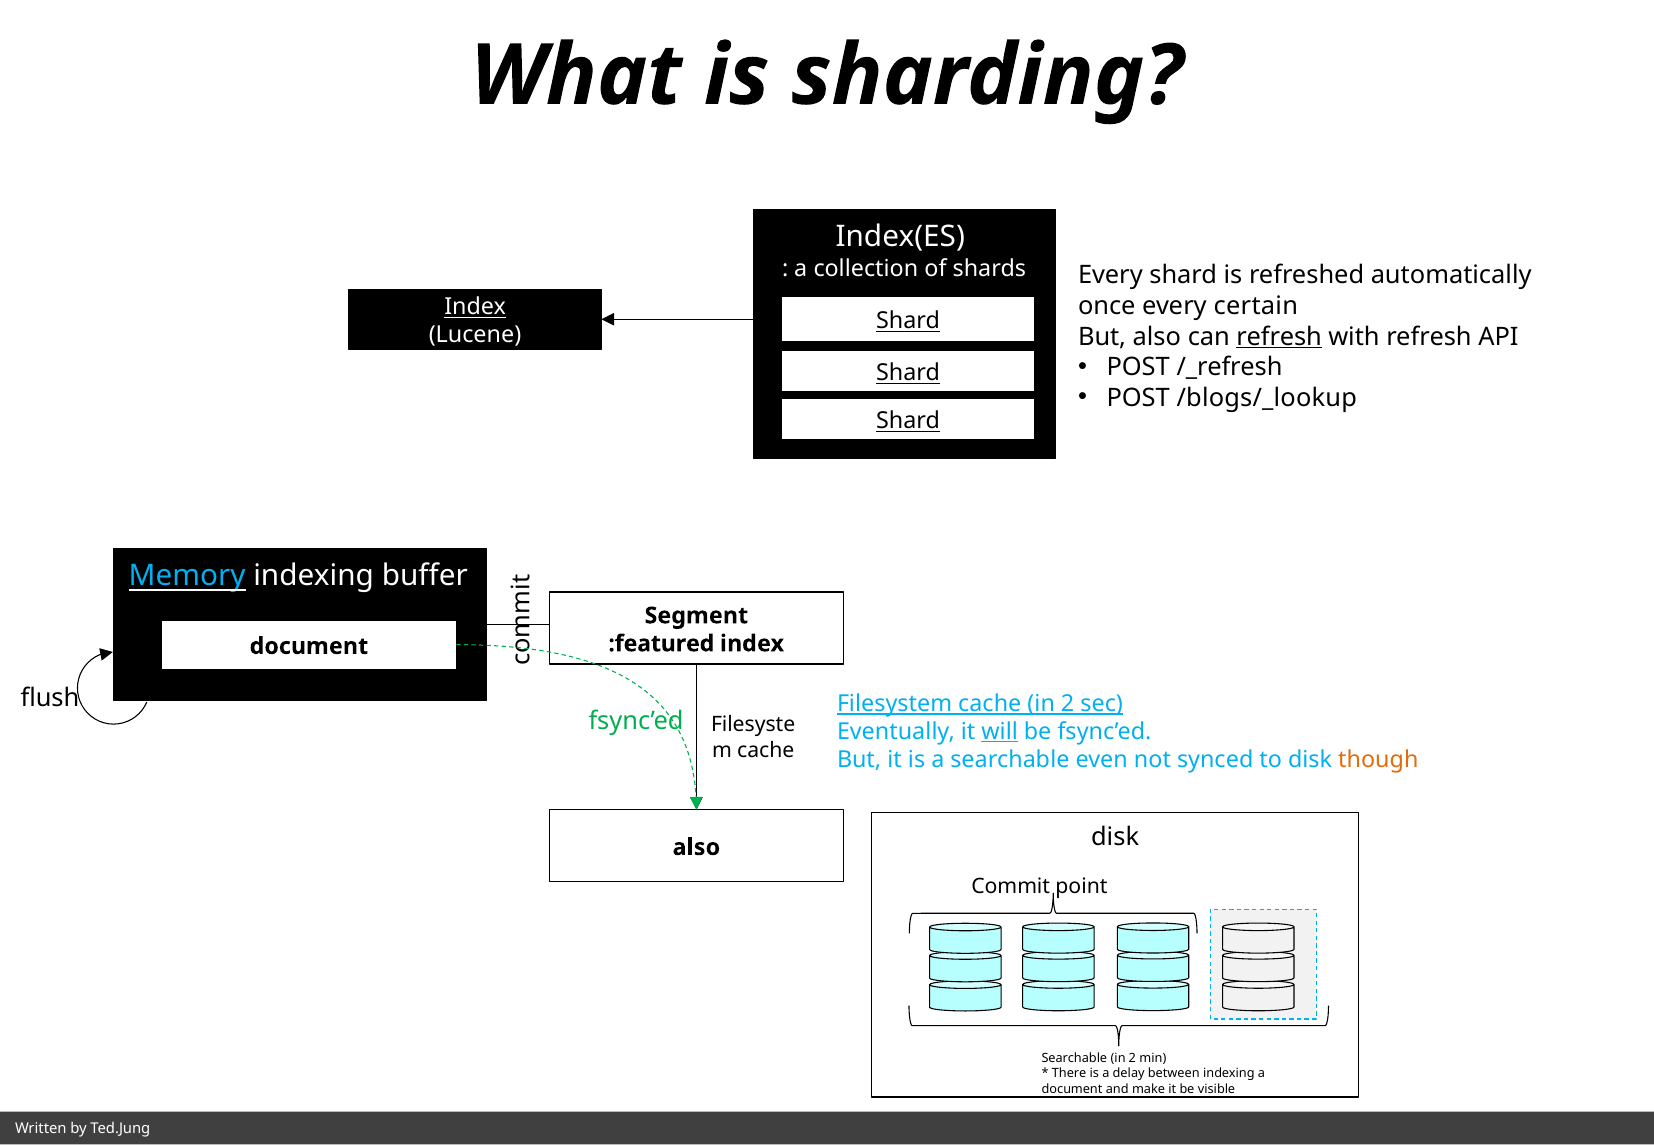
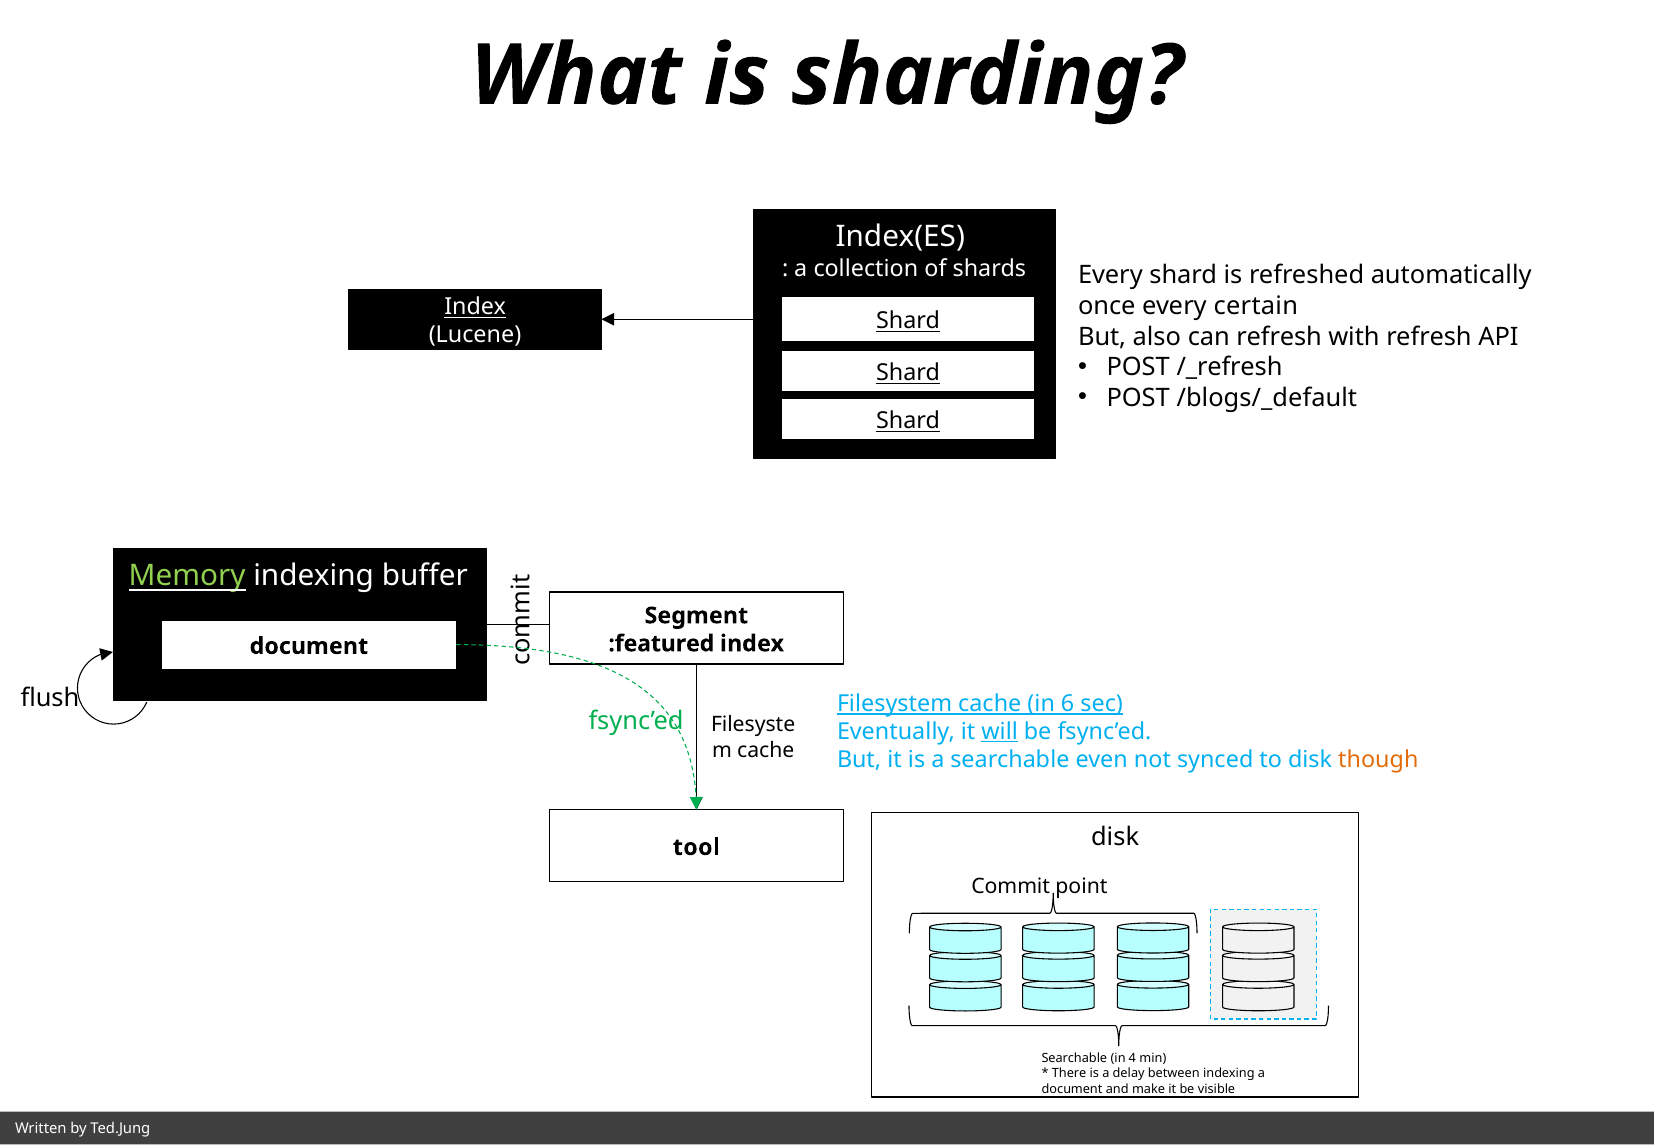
refresh underline: present -> none (1279, 337)
/blogs/_lookup: /blogs/_lookup -> /blogs/_default (1267, 398)
Memory colour: light blue -> light green (187, 576)
cache in 2: 2 -> 6 (1068, 704)
also: also -> tool (696, 847)
Searchable in 2: 2 -> 4 (1132, 1058)
